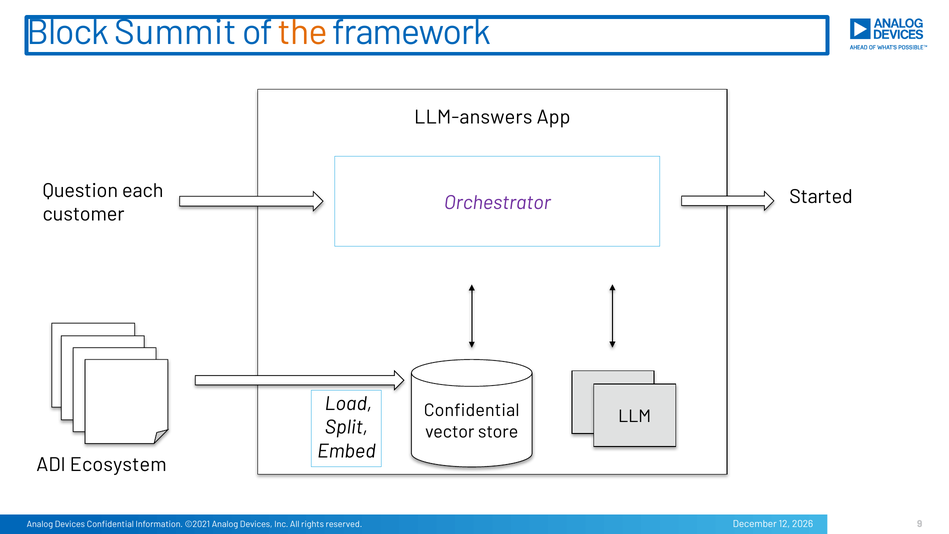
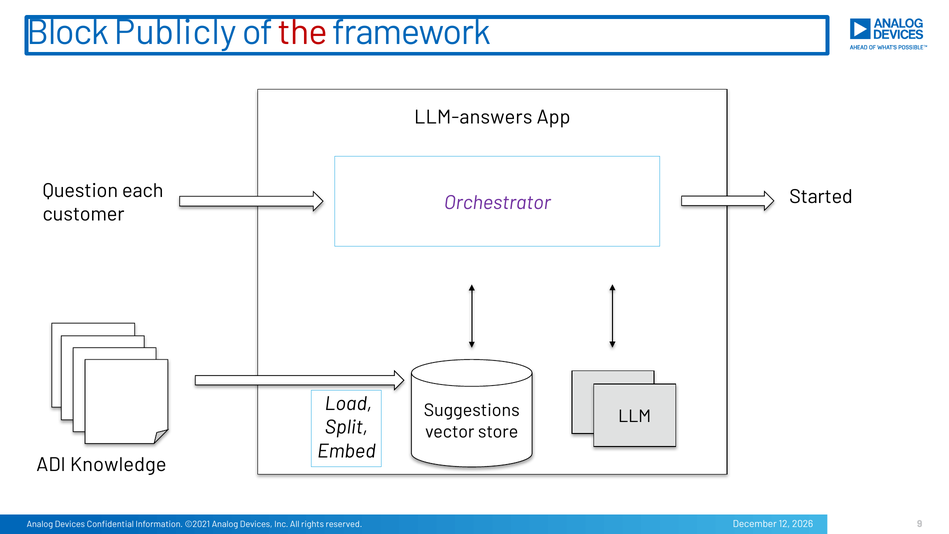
Summit: Summit -> Publicly (175, 33)
the colour: orange -> red (303, 33)
Confidential: Confidential -> Suggestions (472, 410)
Ecosystem: Ecosystem -> Knowledge (118, 464)
